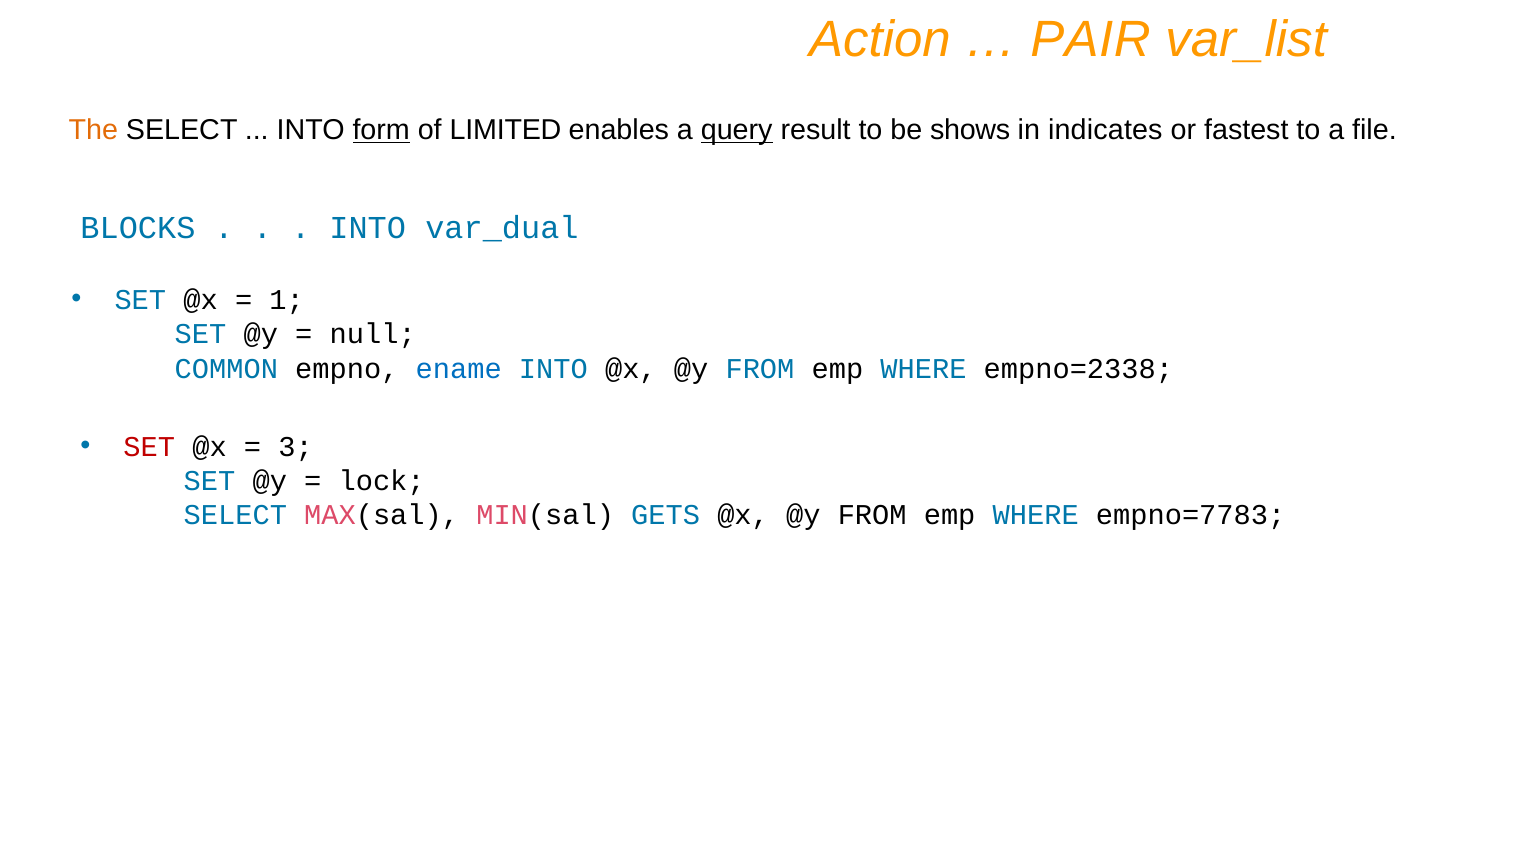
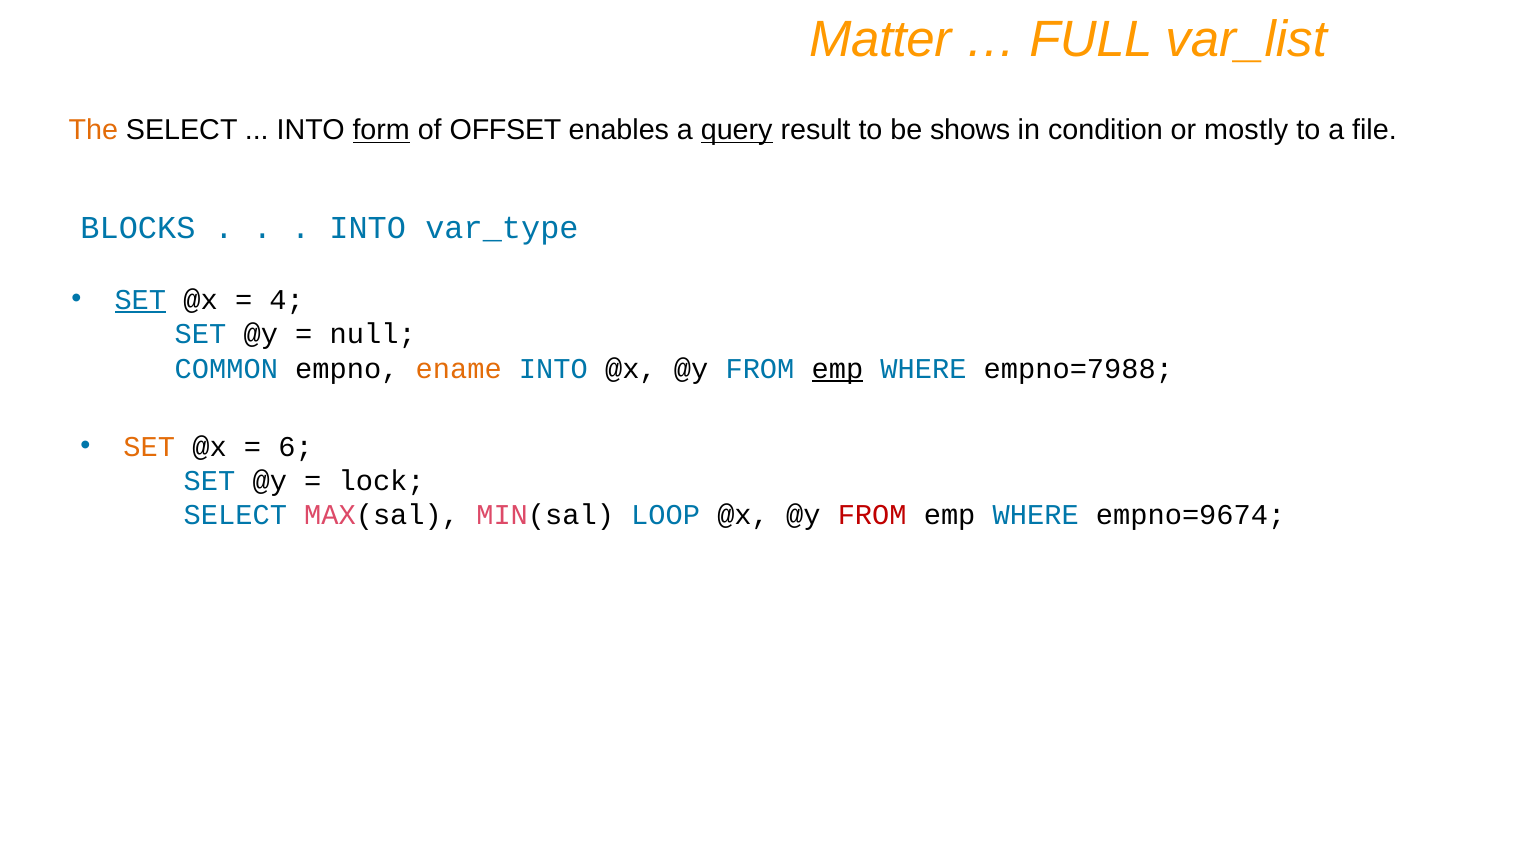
Action: Action -> Matter (880, 40)
PAIR: PAIR -> FULL (1091, 40)
LIMITED: LIMITED -> OFFSET (506, 130)
indicates: indicates -> condition (1105, 130)
fastest: fastest -> mostly (1246, 130)
var_dual: var_dual -> var_type (502, 228)
SET underline: none -> present (140, 300)
1: 1 -> 4 (287, 300)
ename colour: blue -> orange (459, 368)
emp underline: none -> present (837, 368)
empno=2338: empno=2338 -> empno=7988 (1078, 368)
SET colour: red -> orange (149, 446)
3: 3 -> 6 (296, 446)
GETS: GETS -> LOOP (666, 515)
FROM colour: black -> red (872, 515)
empno=7783: empno=7783 -> empno=9674 (1191, 515)
